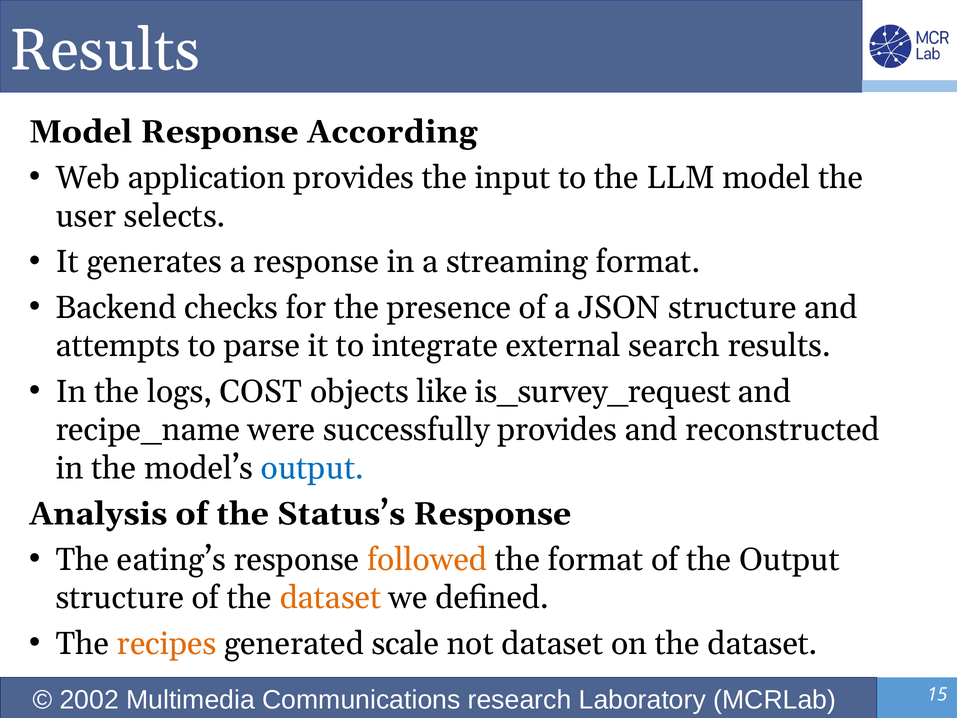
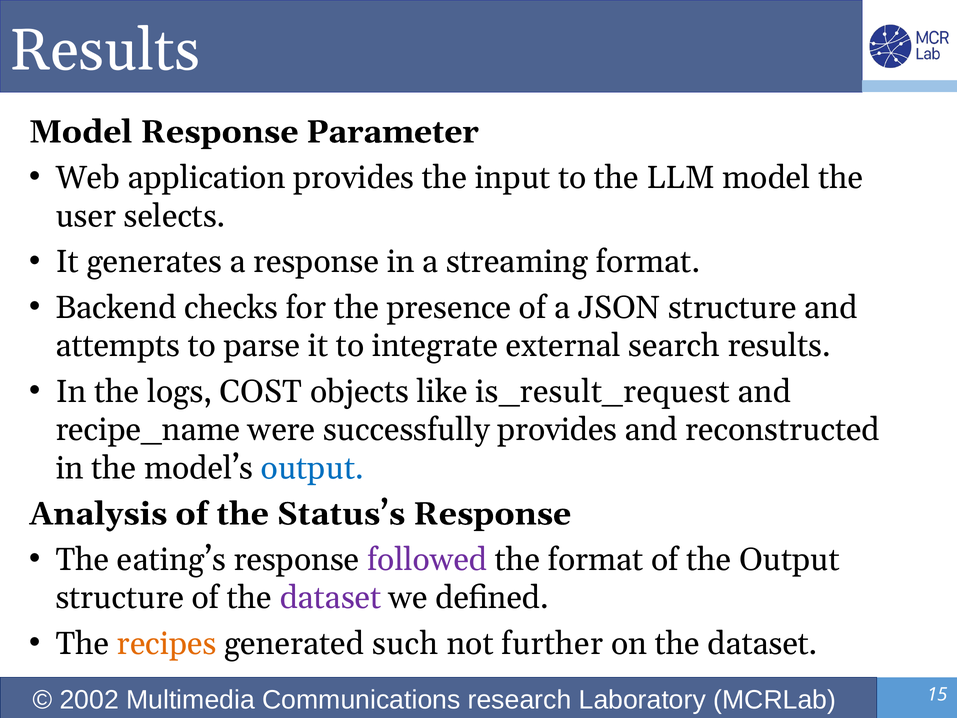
According: According -> Parameter (392, 132)
is_survey_request: is_survey_request -> is_result_request (603, 391)
followed colour: orange -> purple (427, 559)
dataset colour: orange -> purple (330, 598)
scale: scale -> such (405, 643)
not dataset: dataset -> further (552, 643)
